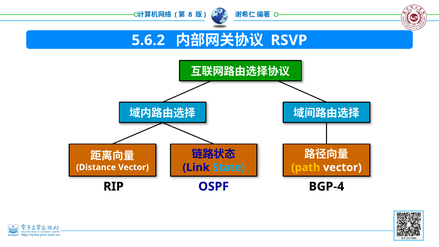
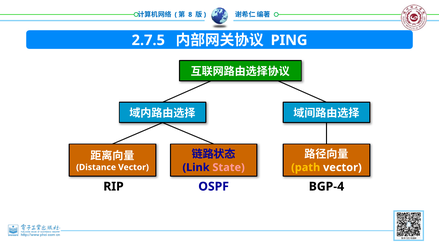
5.6.2: 5.6.2 -> 2.7.5 (148, 40)
RSVP: RSVP -> PING (289, 40)
State colour: light blue -> pink (229, 167)
